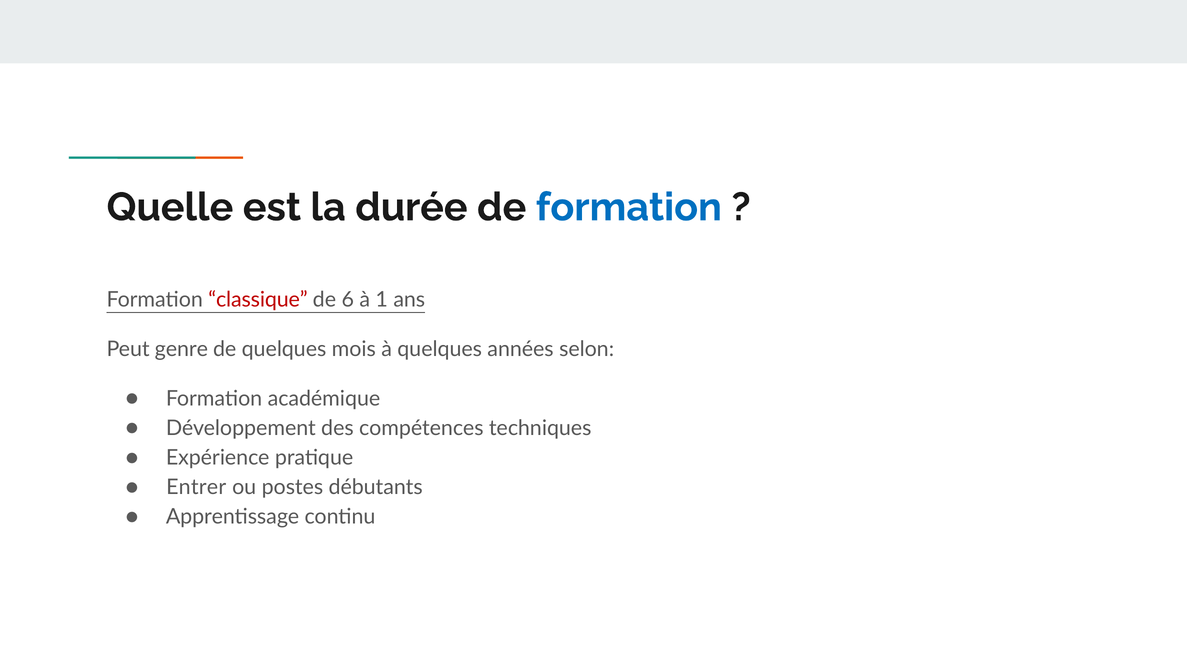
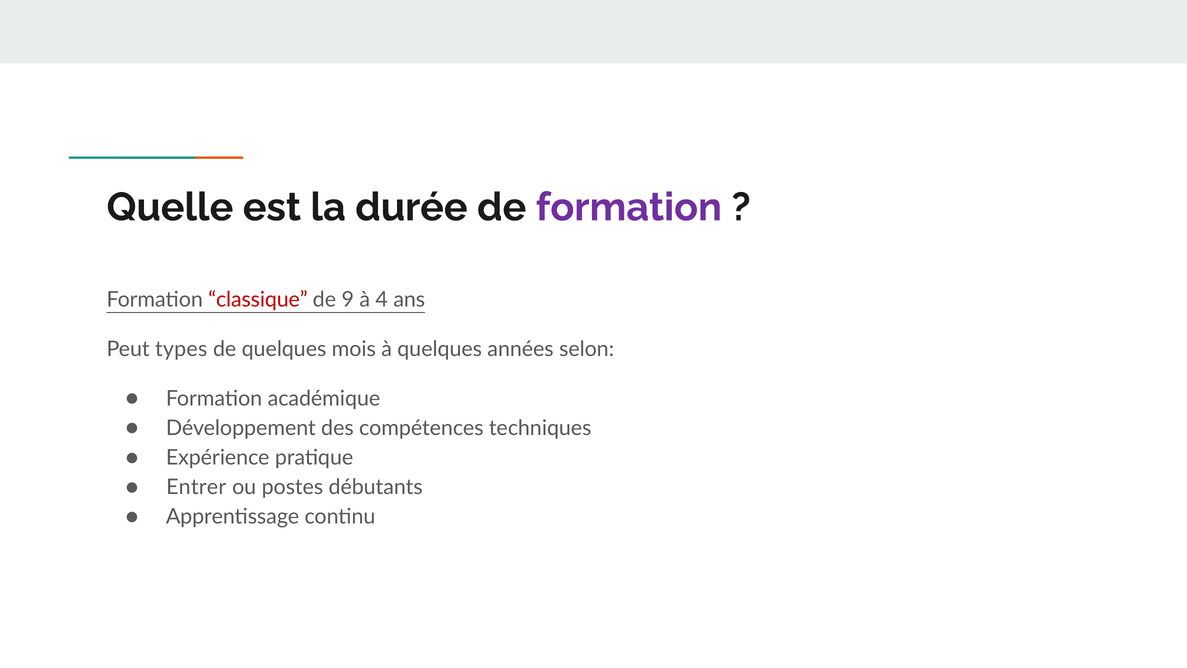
formation colour: blue -> purple (629, 207)
6: 6 -> 9 (348, 300)
1: 1 -> 4 (382, 300)
genre: genre -> types (181, 349)
